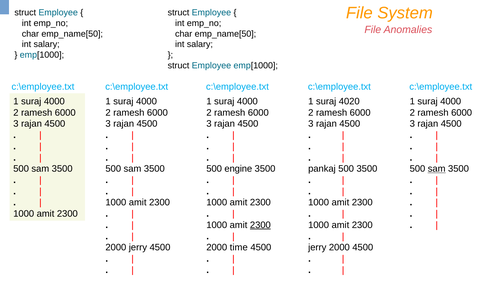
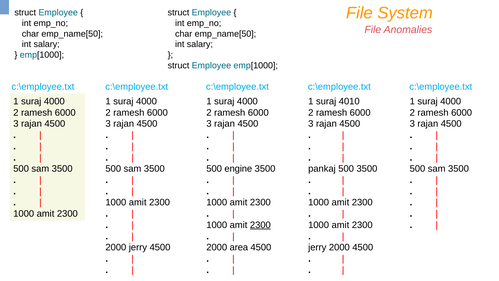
4020: 4020 -> 4010 (349, 101)
sam underline: present -> none (437, 169)
time: time -> area (239, 247)
